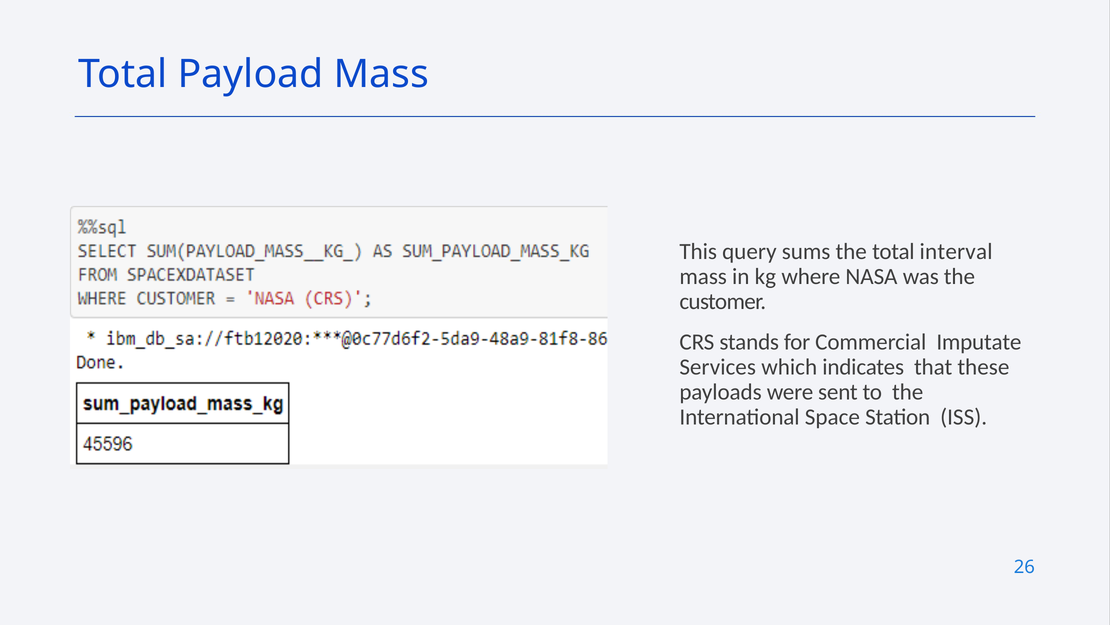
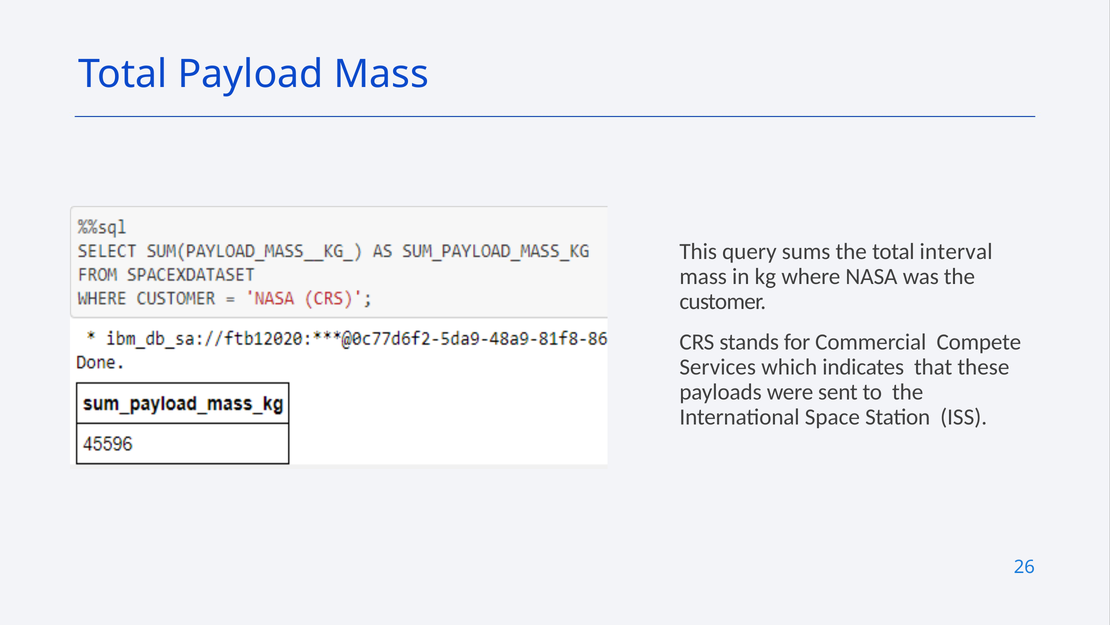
Imputate: Imputate -> Compete (979, 342)
